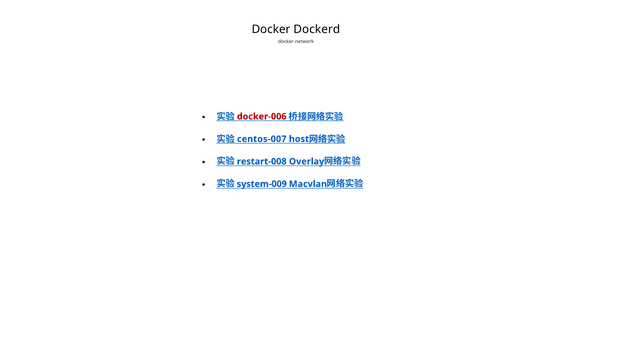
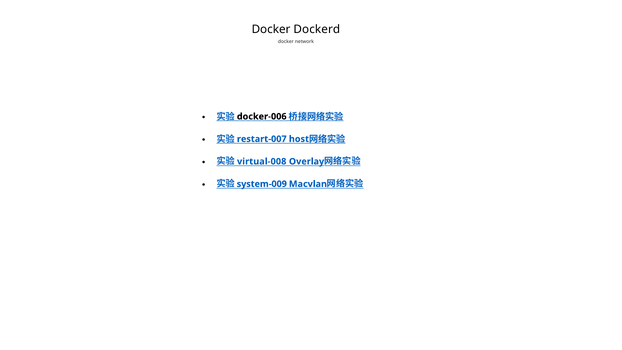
docker-006 colour: red -> black (262, 116)
centos-007: centos-007 -> restart-007 (262, 139)
restart-008: restart-008 -> virtual-008 (262, 161)
